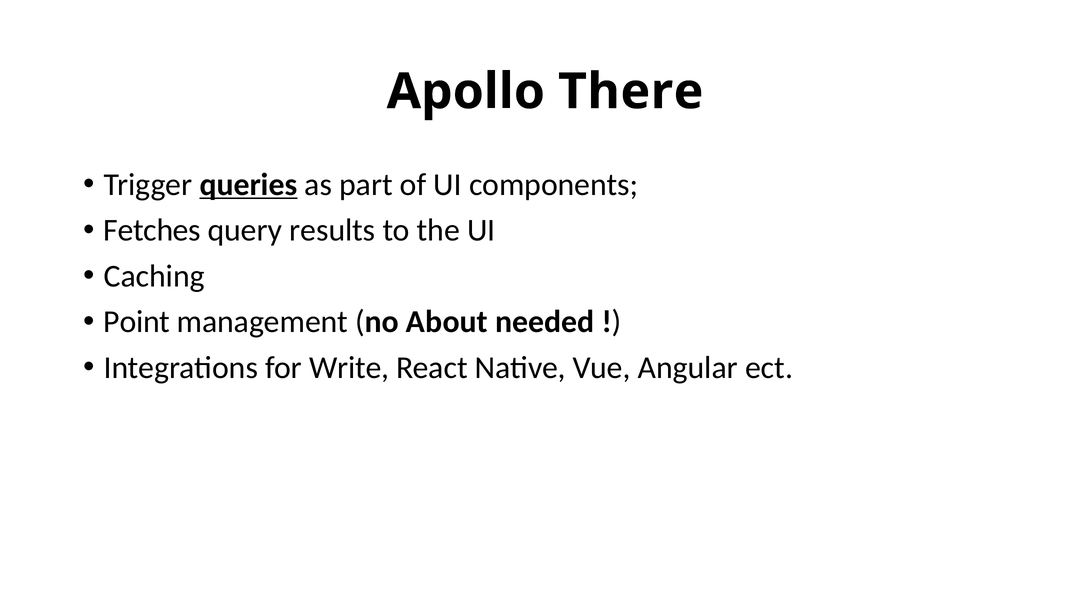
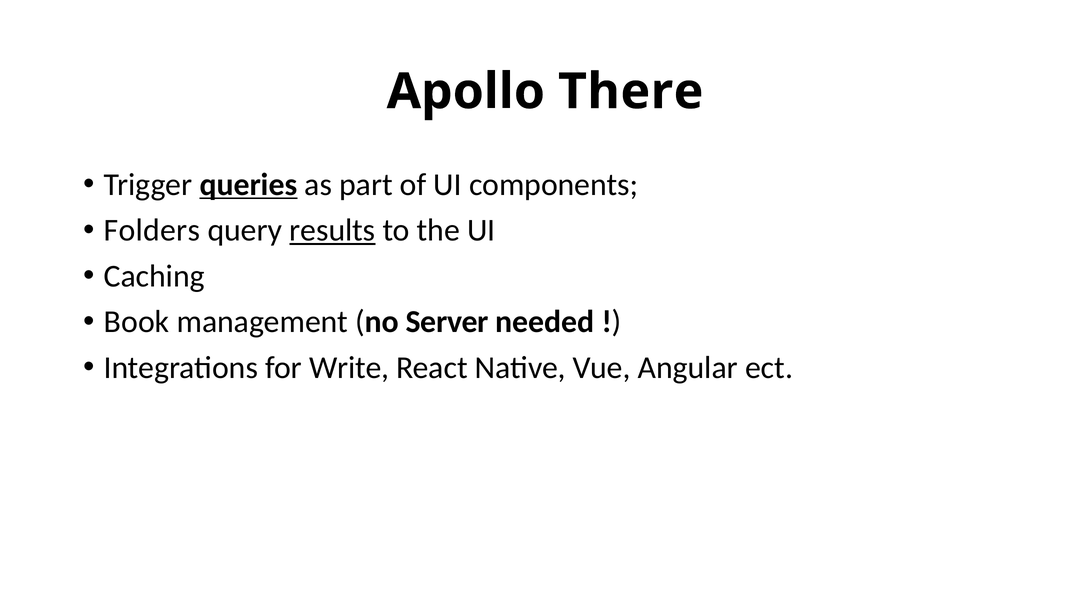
Fetches: Fetches -> Folders (152, 230)
results underline: none -> present (332, 230)
Point: Point -> Book (137, 322)
About: About -> Server (447, 322)
